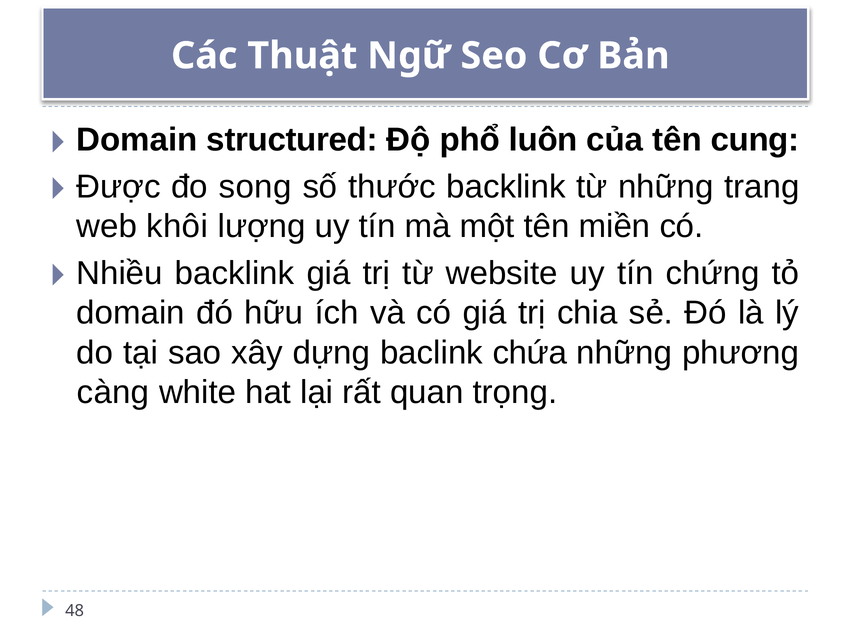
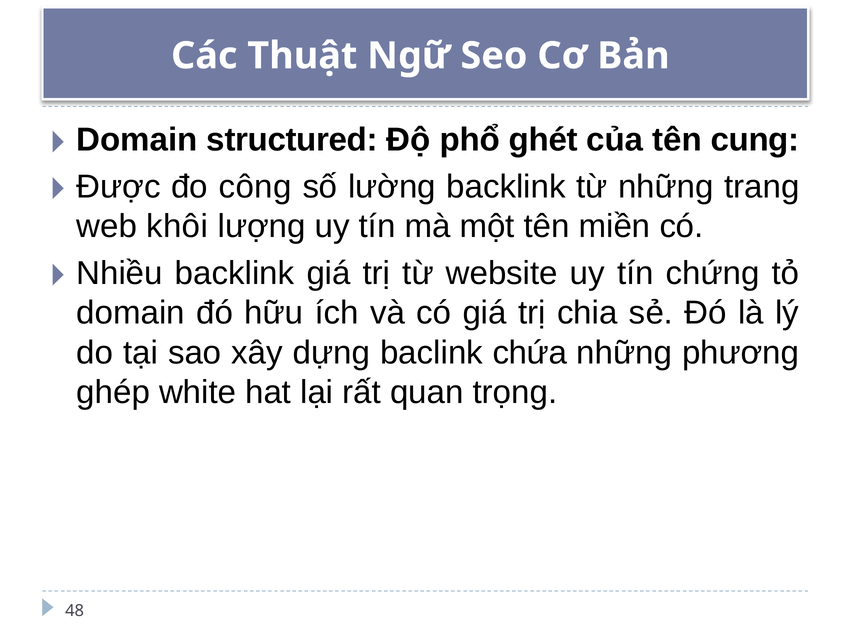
luôn: luôn -> ghét (543, 140)
song: song -> công (255, 187)
thước: thước -> lường (392, 187)
càng: càng -> ghép (113, 393)
